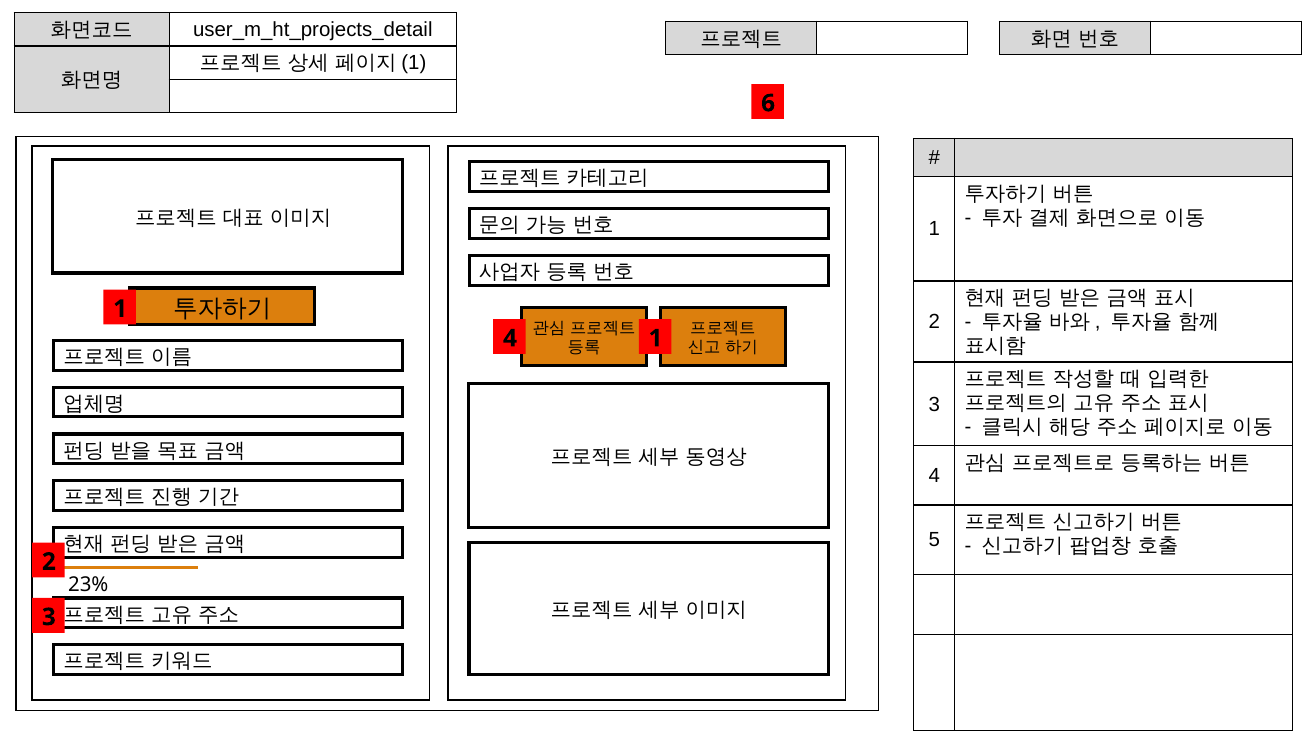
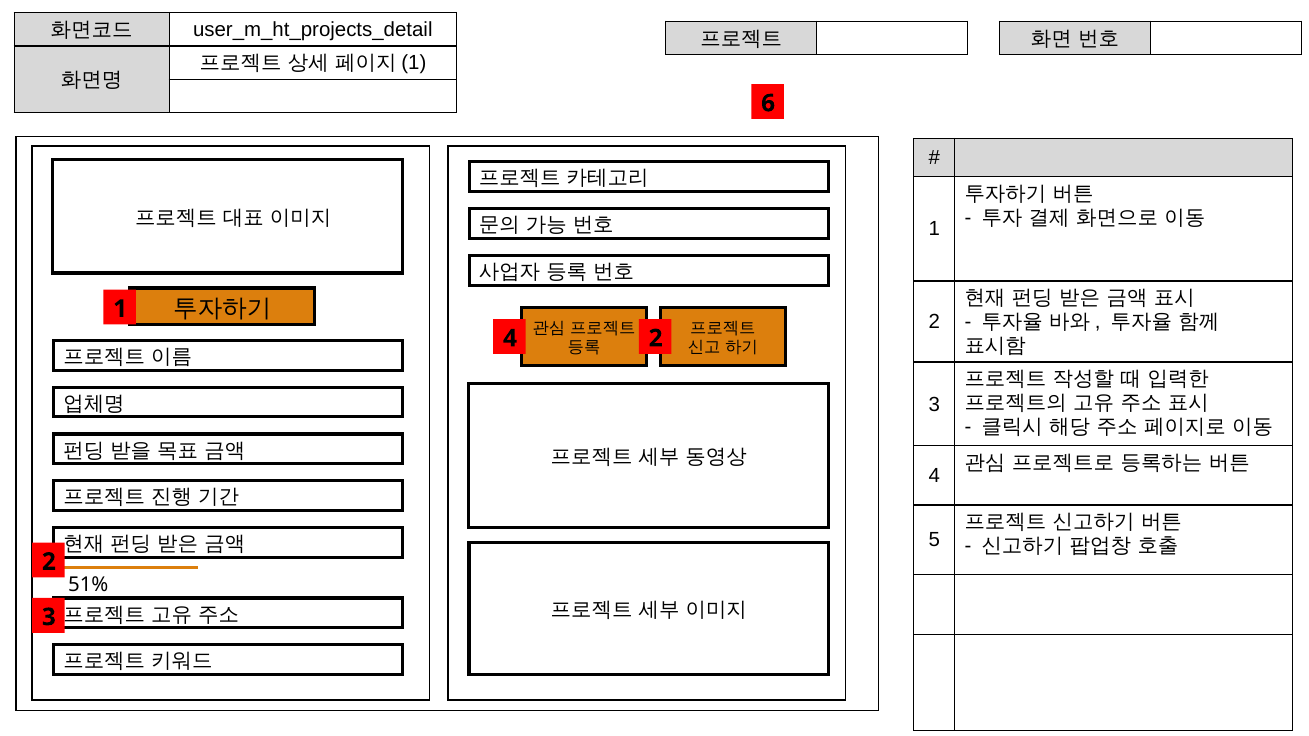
4 1: 1 -> 2 (656, 338)
23%: 23% -> 51% (88, 585)
